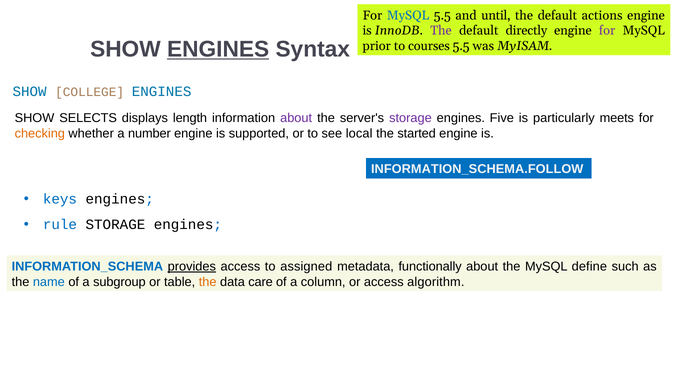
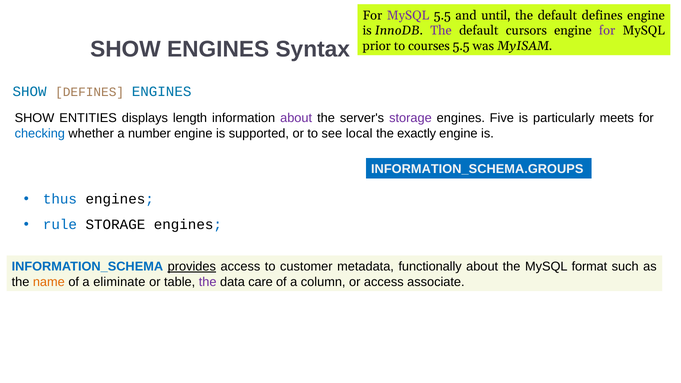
MySQL colour: blue -> purple (408, 15)
default actions: actions -> defines (602, 15)
directly: directly -> cursors (526, 31)
ENGINES underline: present -> none (218, 49)
SHOW COLLEGE: COLLEGE -> DEFINES (90, 92)
SELECTS: SELECTS -> ENTITIES (88, 118)
checking colour: orange -> blue (40, 134)
started: started -> exactly (417, 134)
INFORMATION_SCHEMA.FOLLOW: INFORMATION_SCHEMA.FOLLOW -> INFORMATION_SCHEMA.GROUPS (477, 169)
keys: keys -> thus (60, 199)
assigned: assigned -> customer (306, 267)
define: define -> format (589, 267)
name colour: blue -> orange (49, 282)
subgroup: subgroup -> eliminate (119, 282)
the colour: orange -> purple (208, 282)
algorithm: algorithm -> associate (436, 282)
